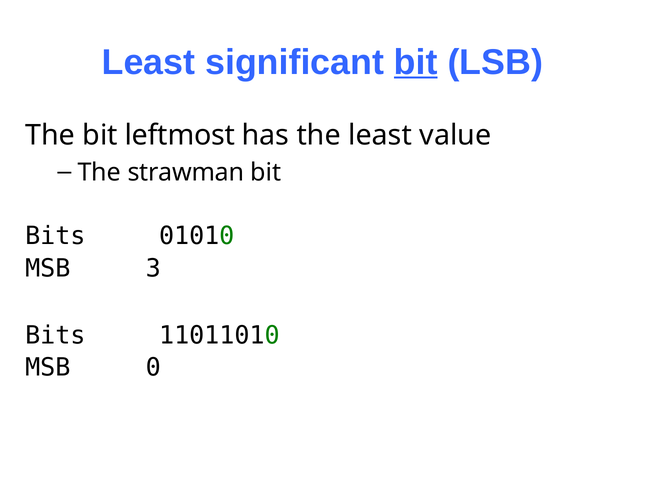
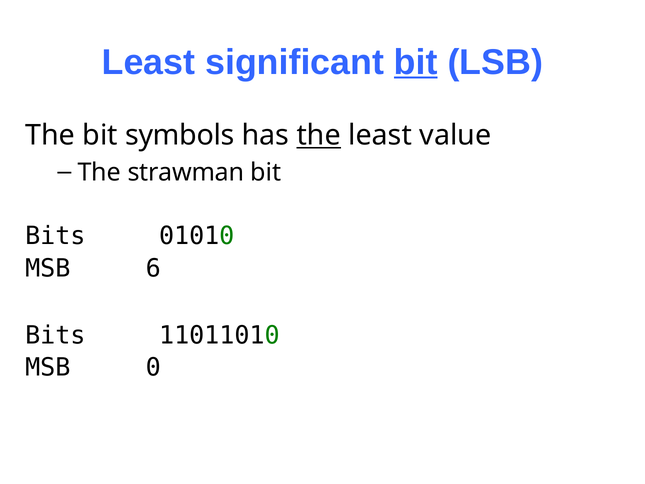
leftmost: leftmost -> symbols (180, 135)
the underline: none -> present (319, 135)
3: 3 -> 6 (153, 268)
